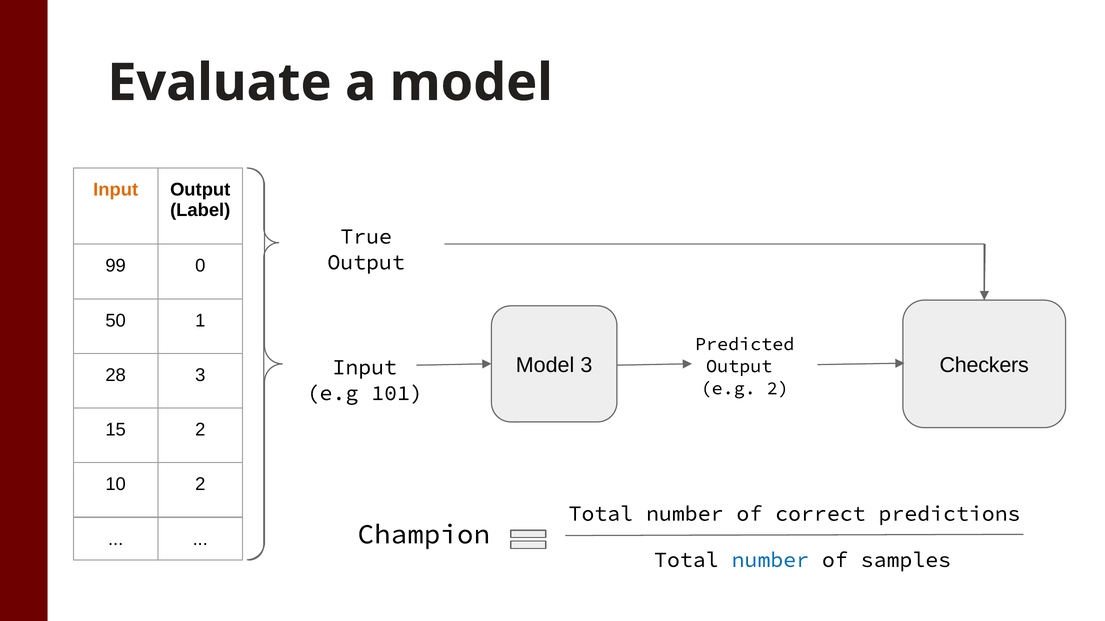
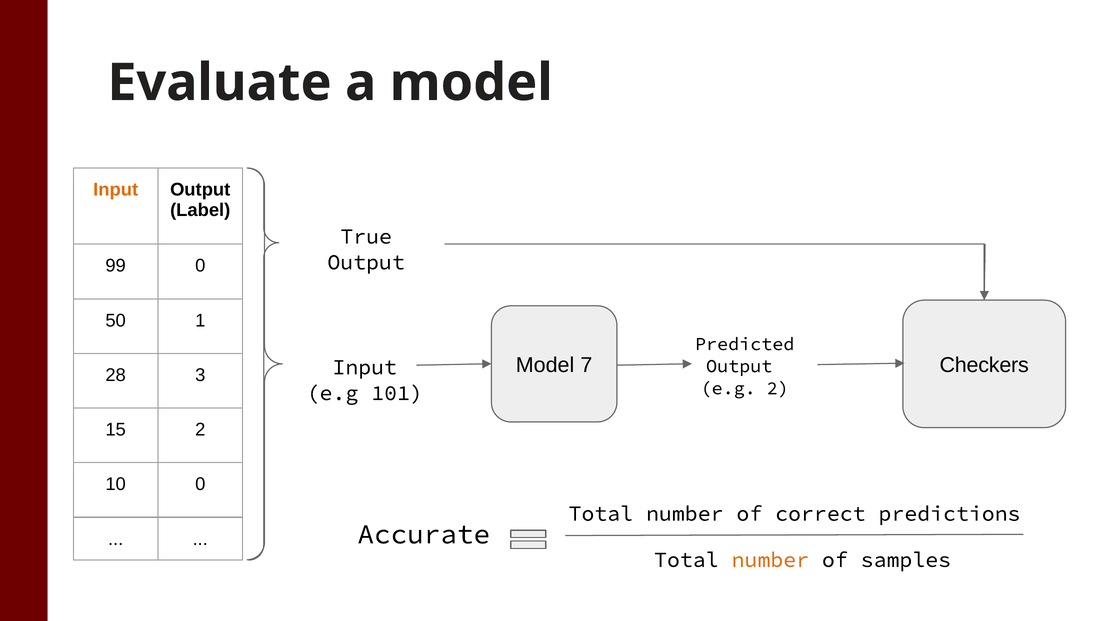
Model 3: 3 -> 7 (586, 366)
10 2: 2 -> 0 (200, 485)
Champion: Champion -> Accurate (424, 535)
number colour: blue -> orange (770, 560)
